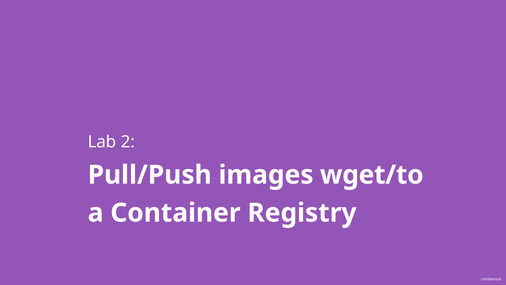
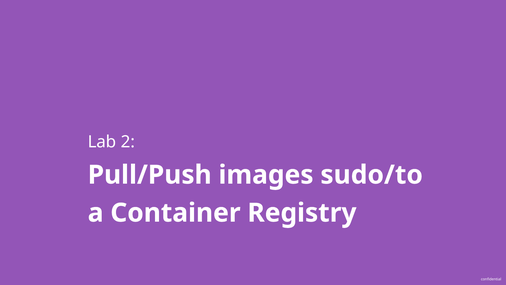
wget/to: wget/to -> sudo/to (372, 175)
